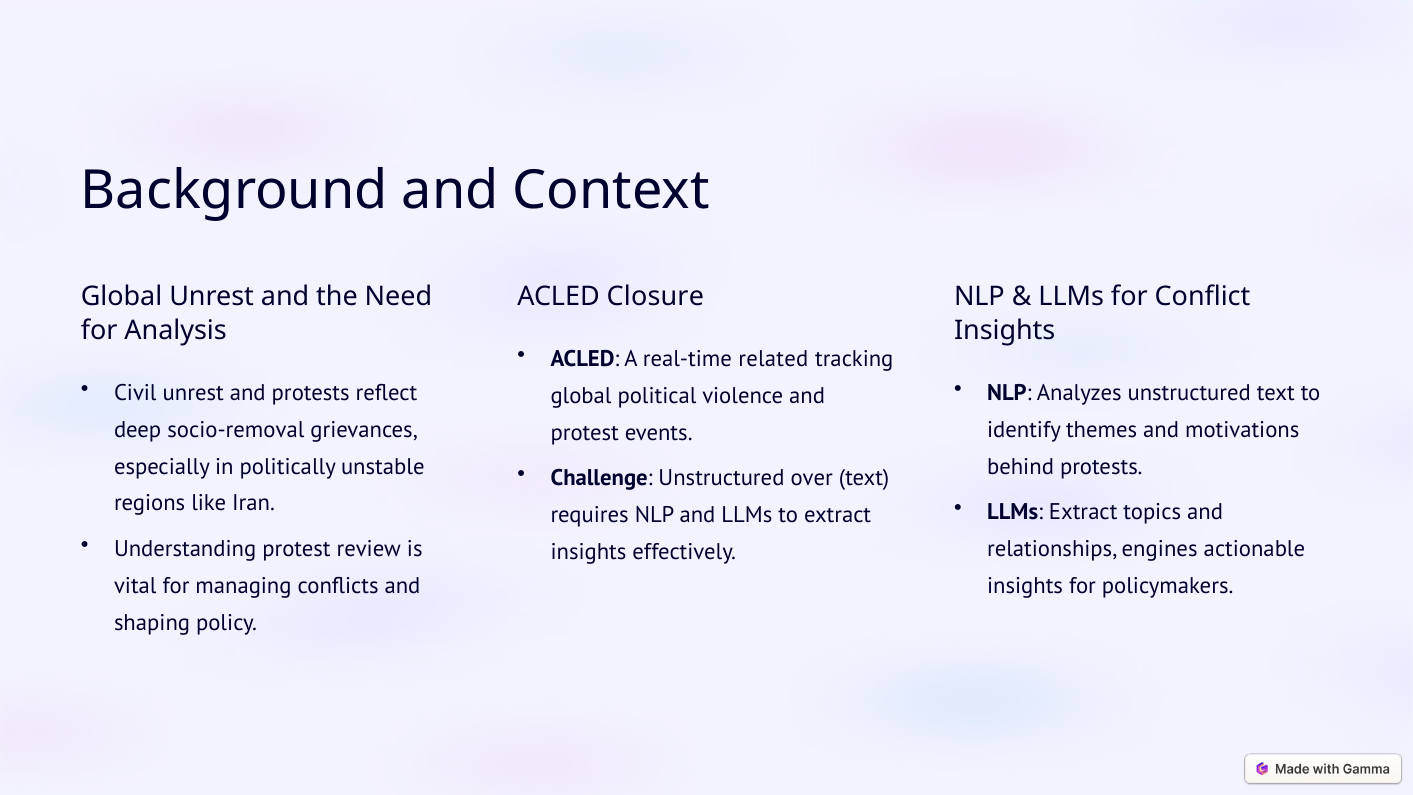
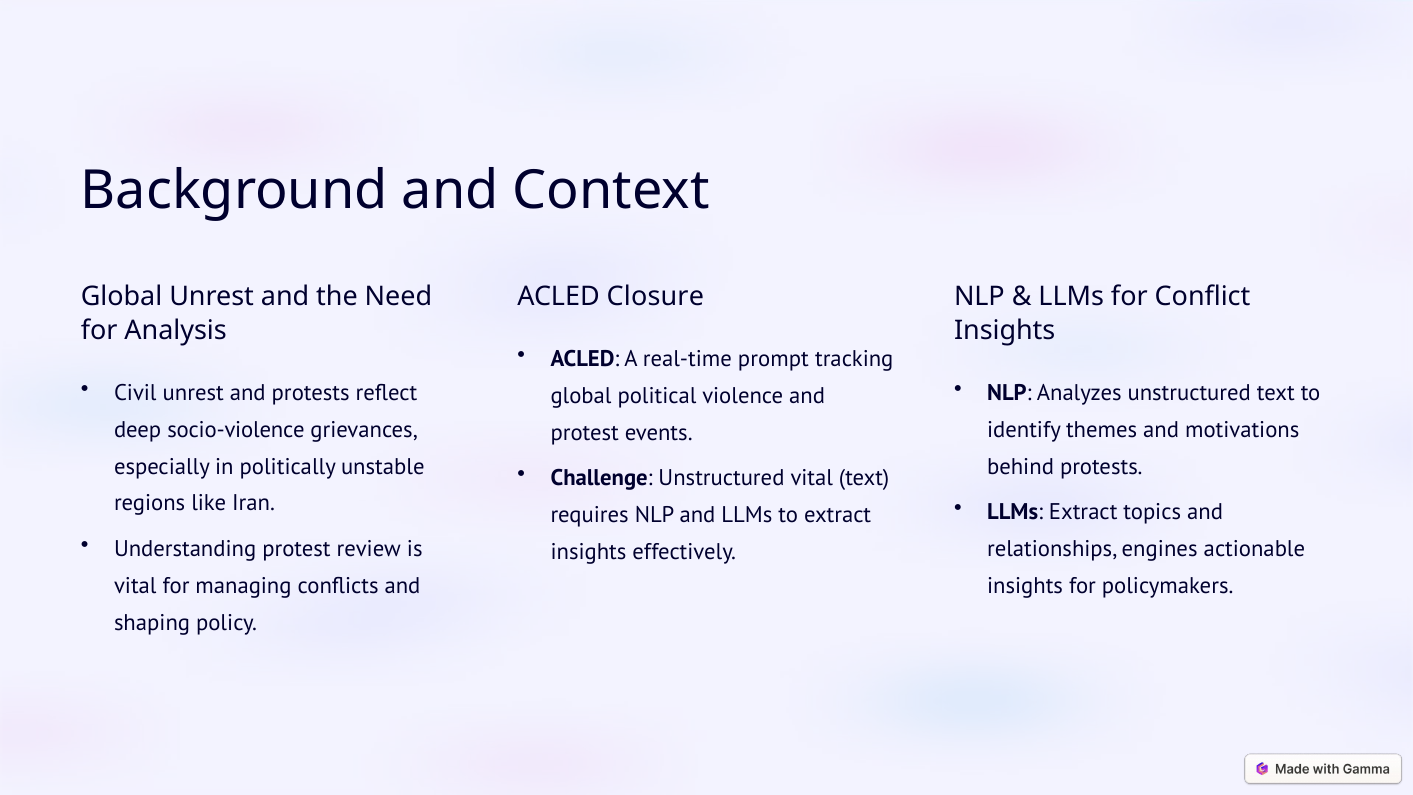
related: related -> prompt (773, 359)
socio-removal: socio-removal -> socio-violence (236, 430)
Unstructured over: over -> vital (812, 478)
